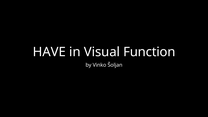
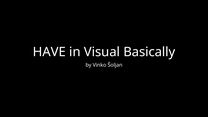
Function: Function -> Basically (149, 52)
